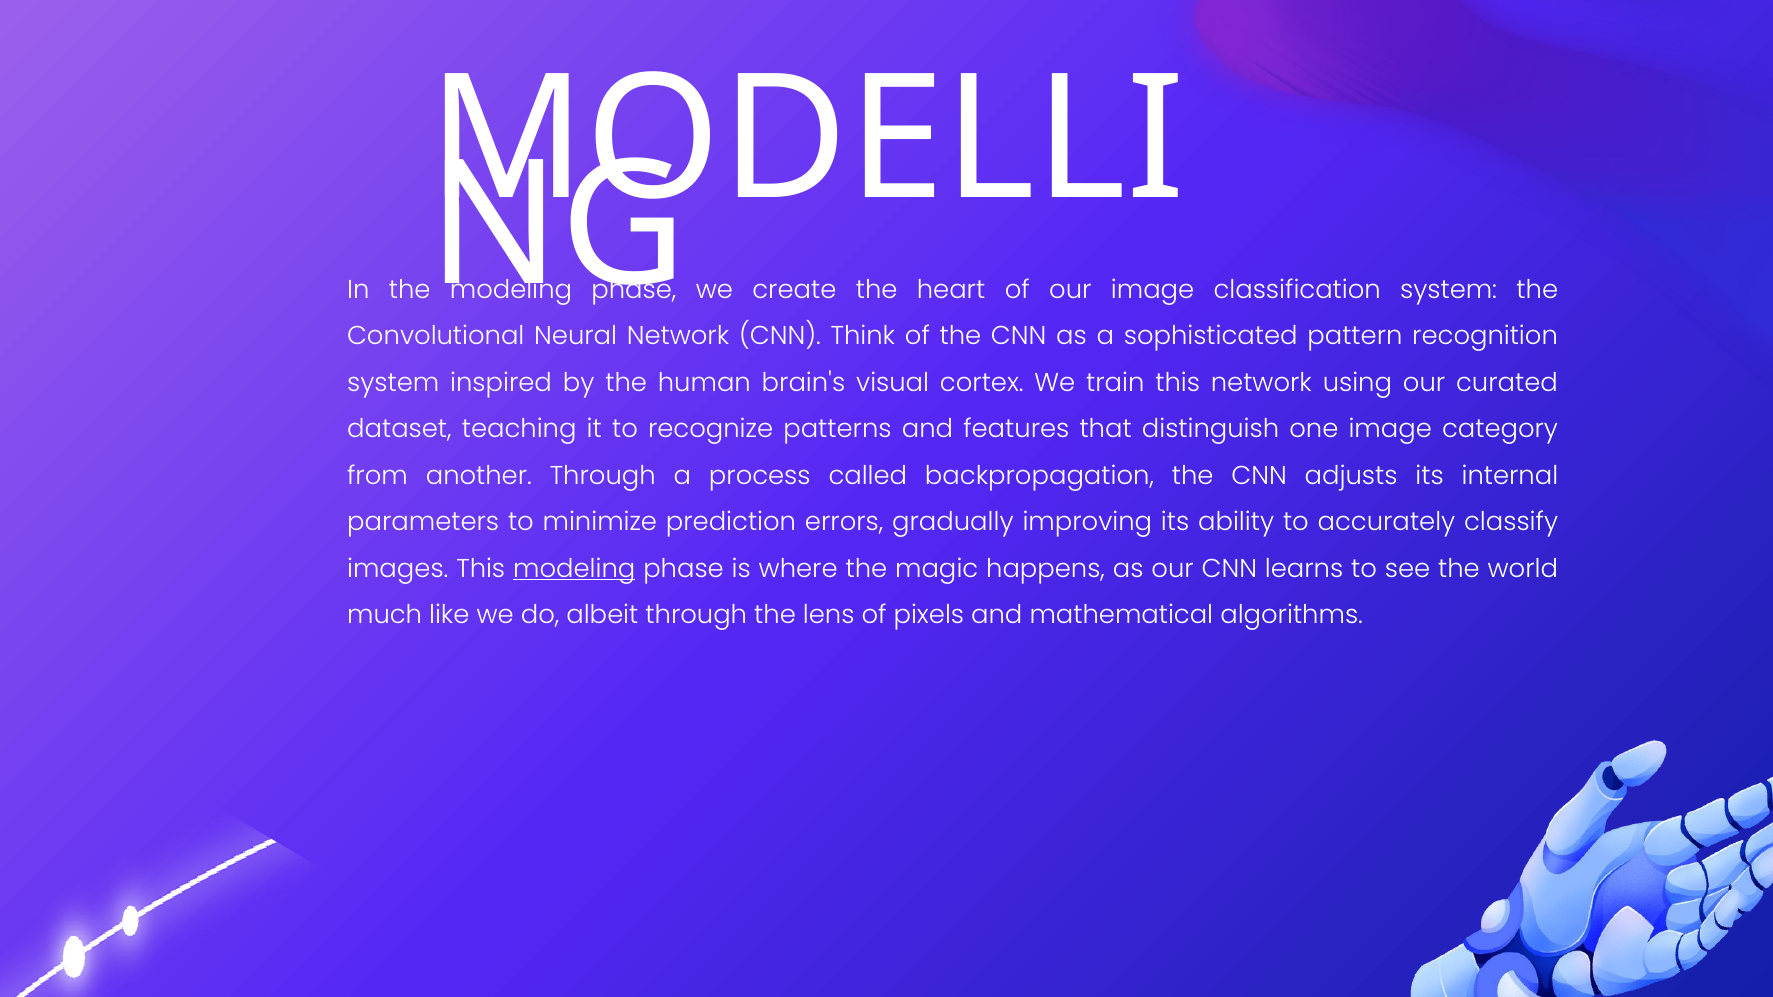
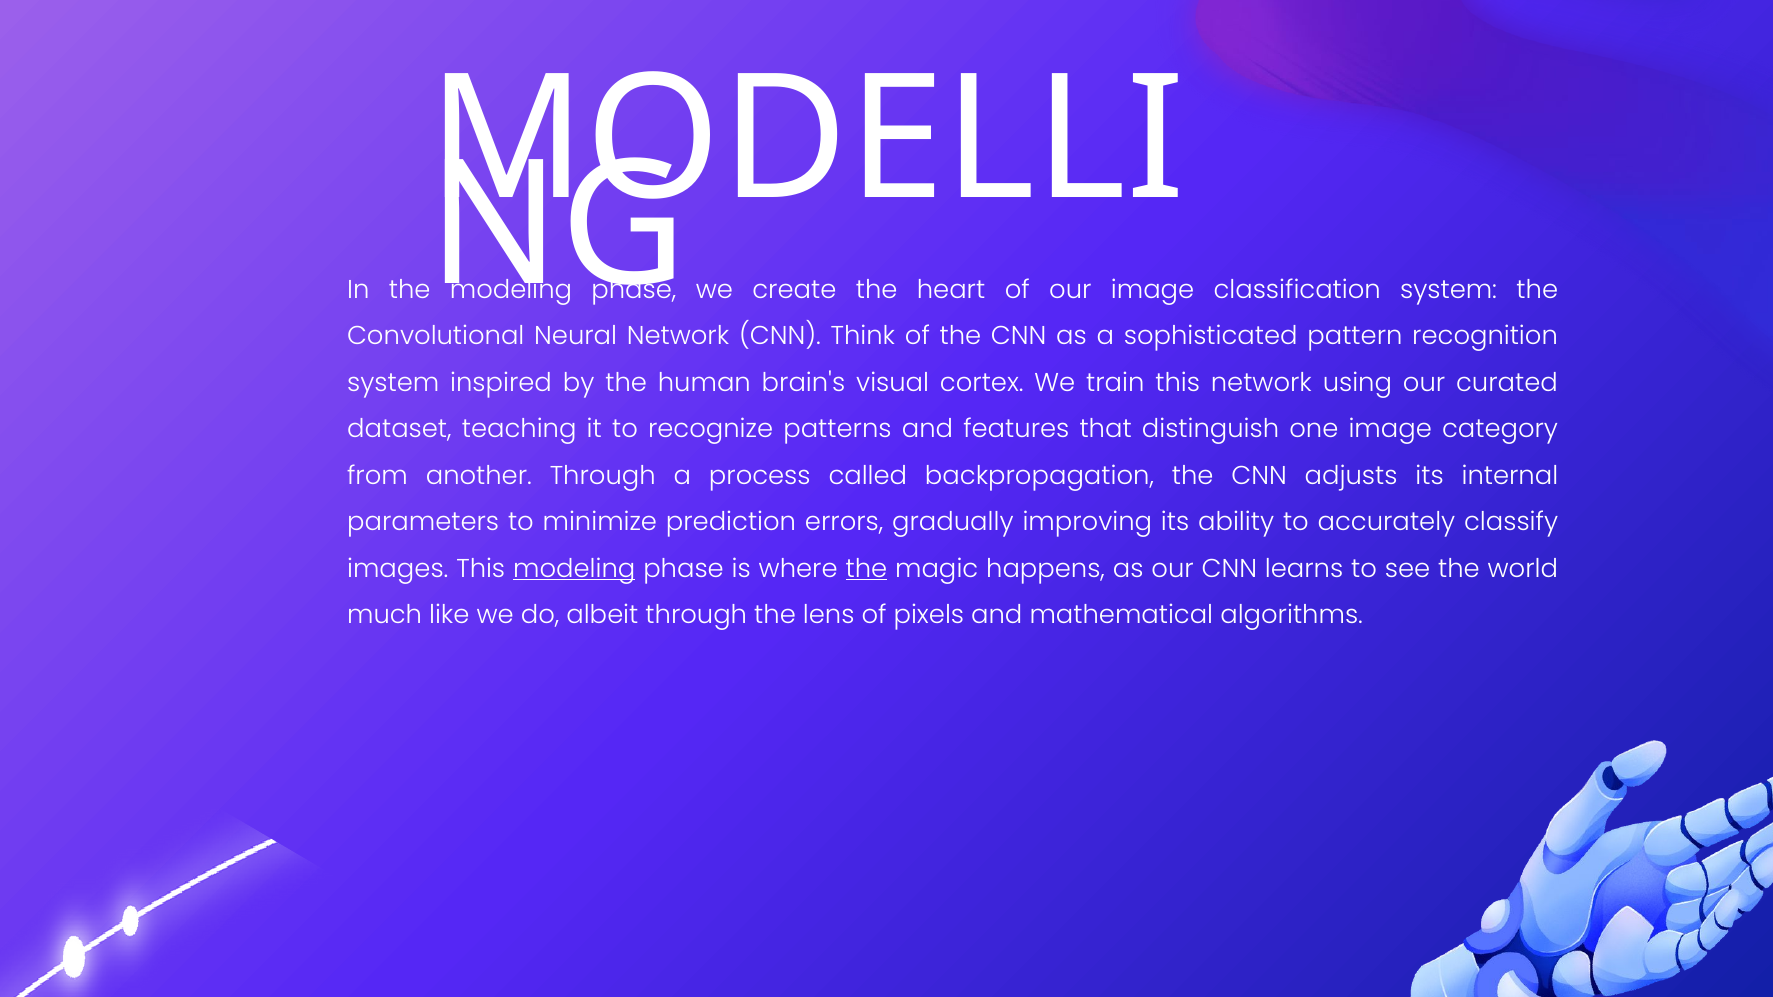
the underline: none -> present (866, 569)
